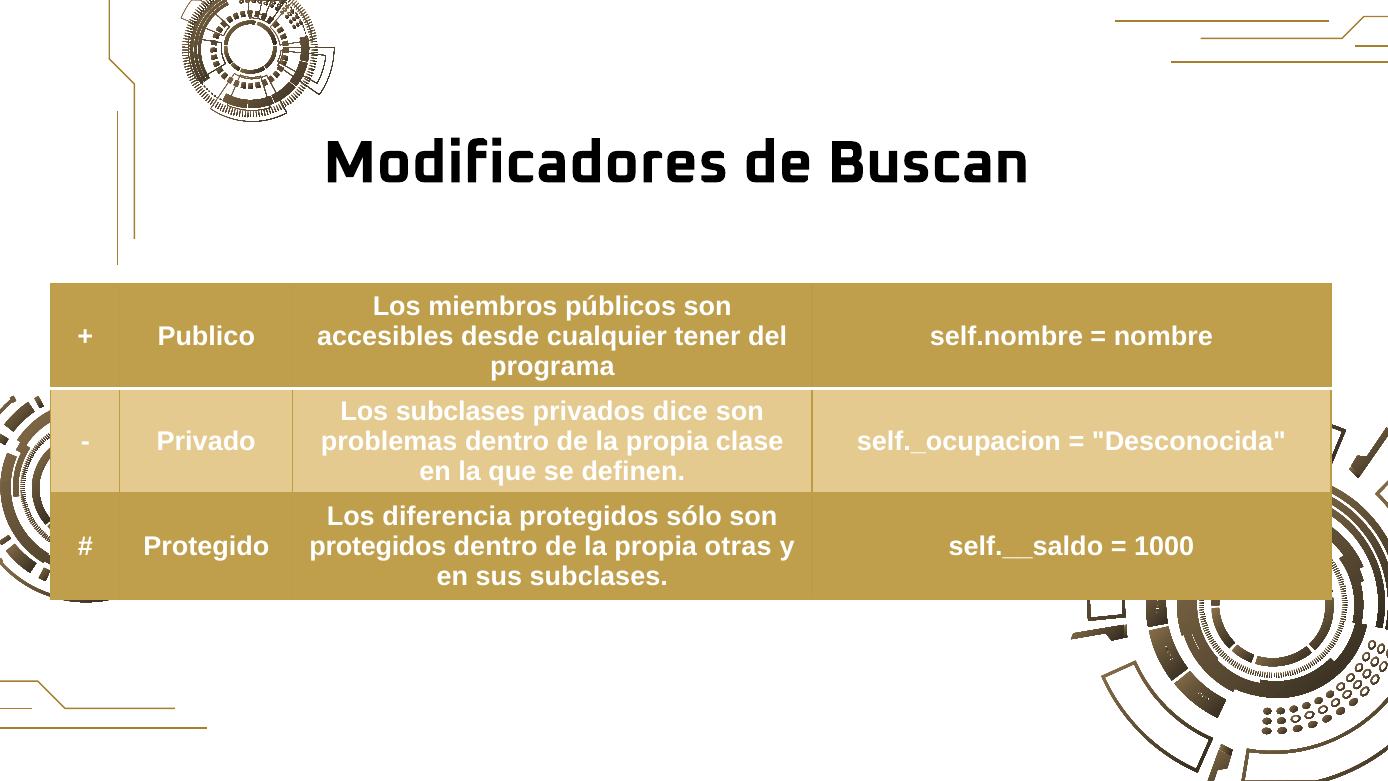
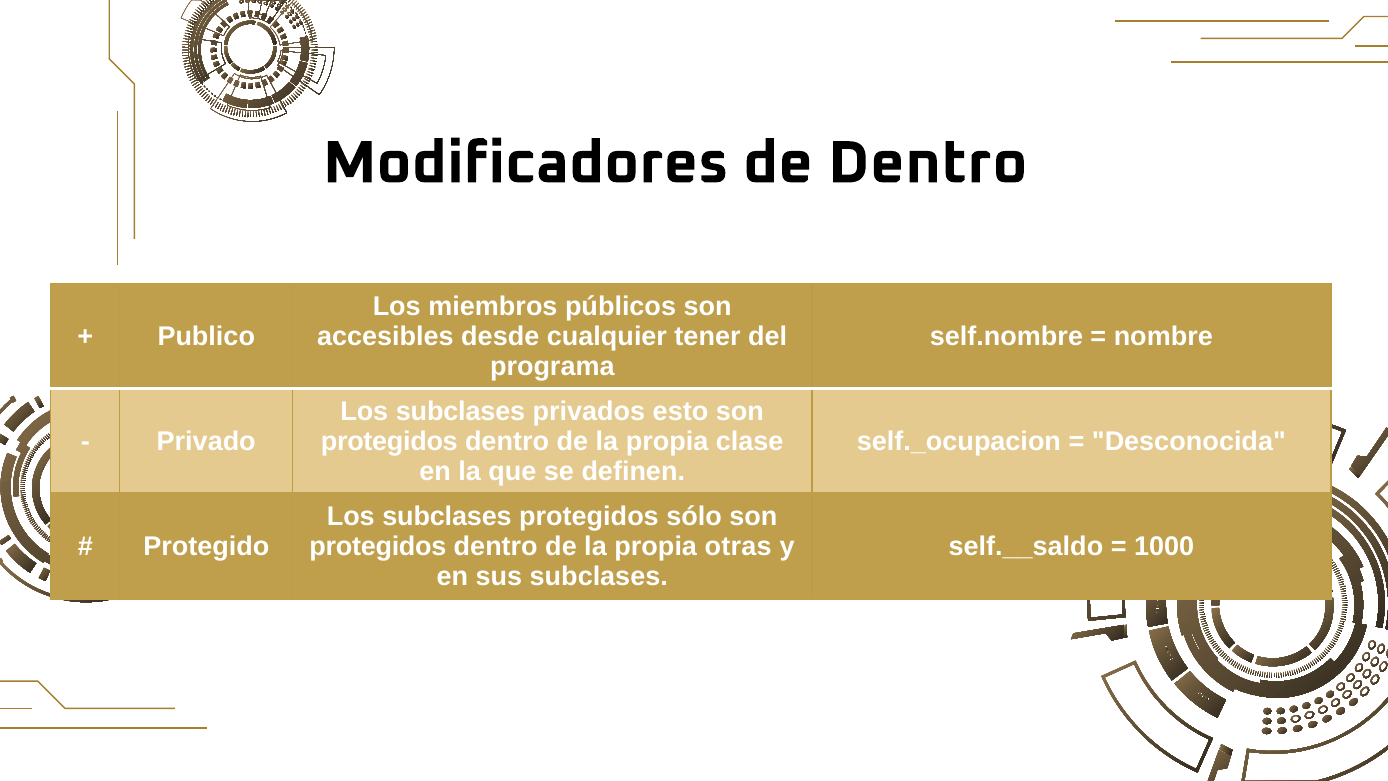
de Buscan: Buscan -> Dentro (928, 163)
dice: dice -> esto (681, 411)
problemas: problemas -> protegidos (389, 442)
diferencia: diferencia -> subclases (447, 516)
